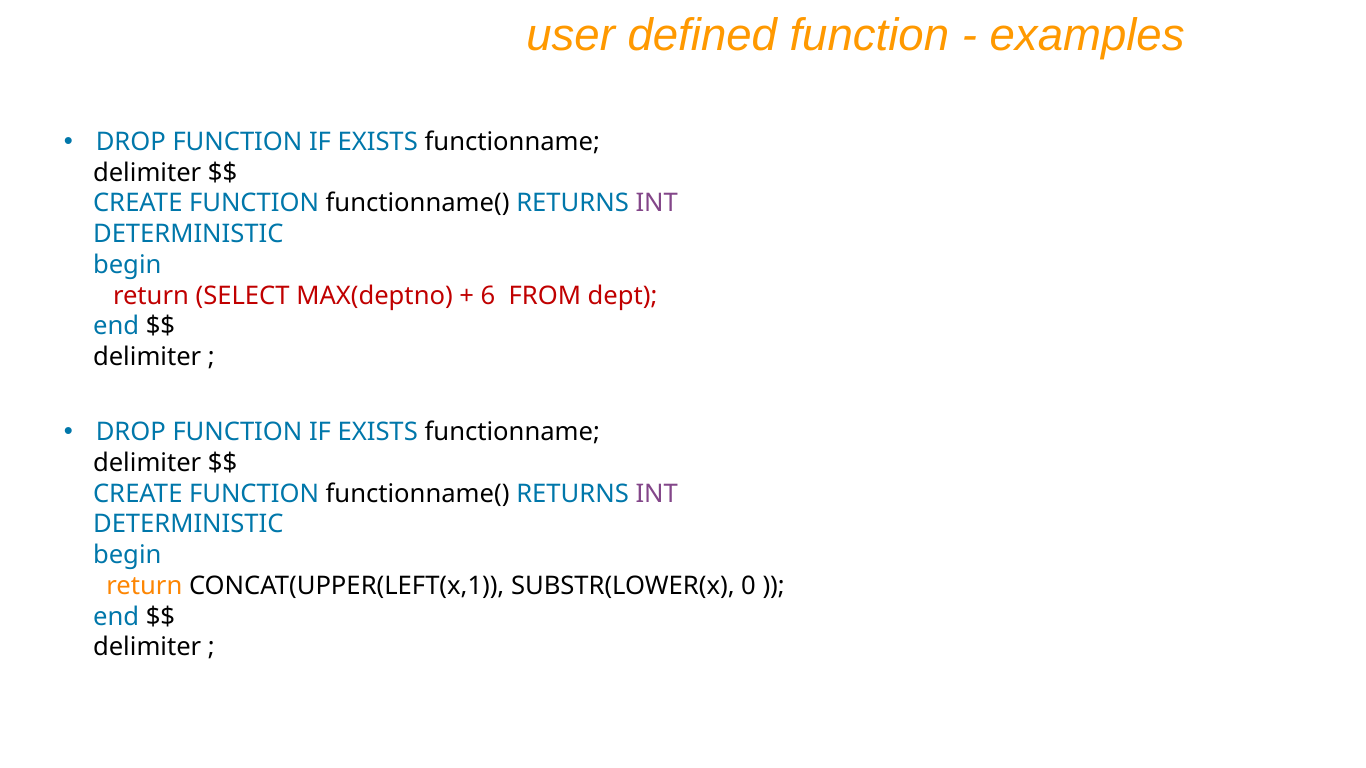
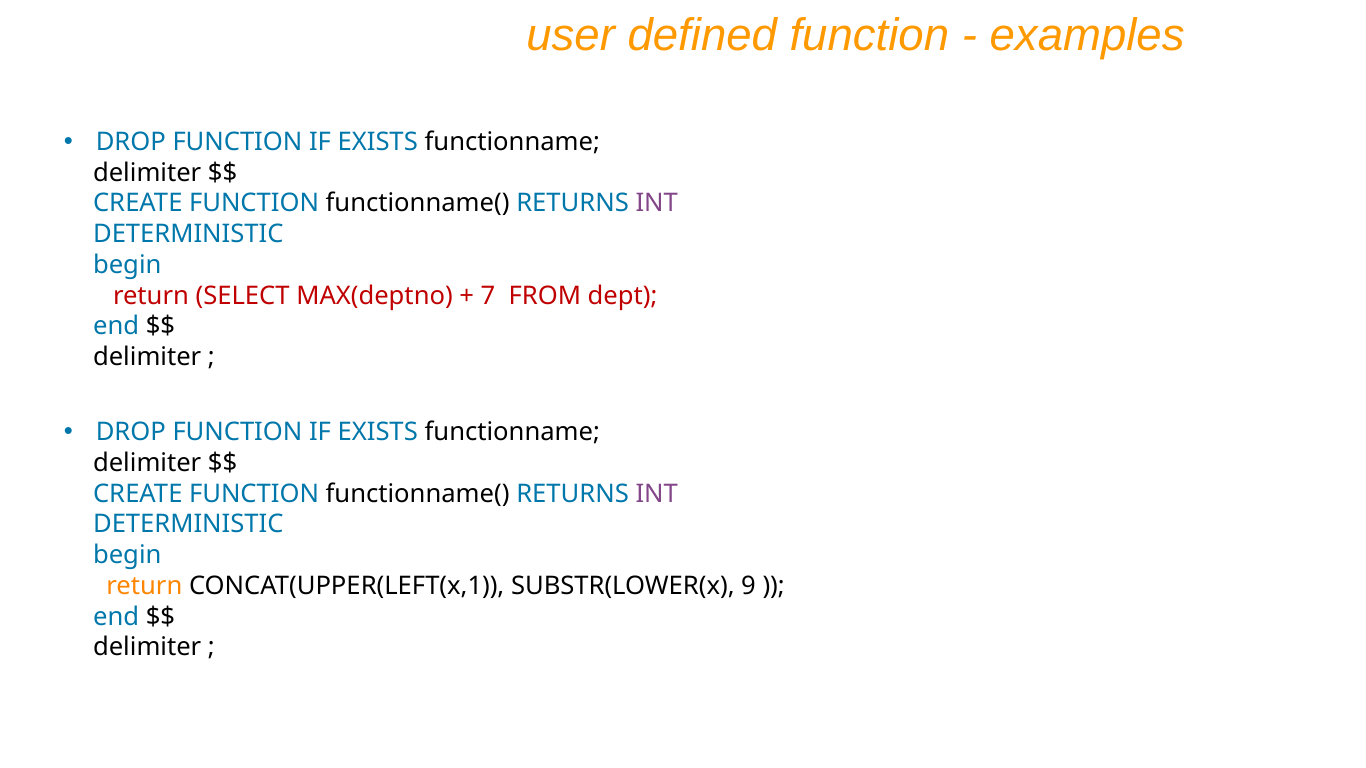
6: 6 -> 7 (488, 296)
0: 0 -> 9 (749, 586)
